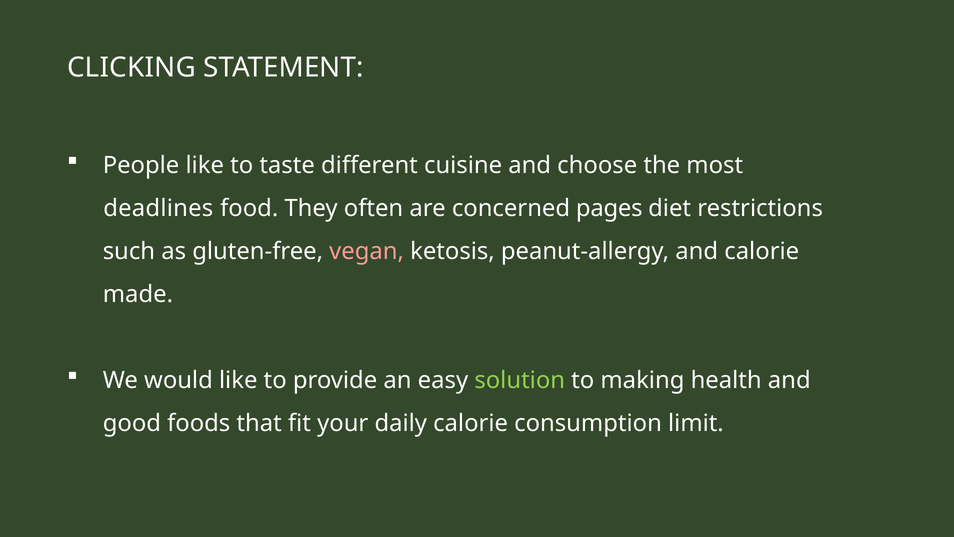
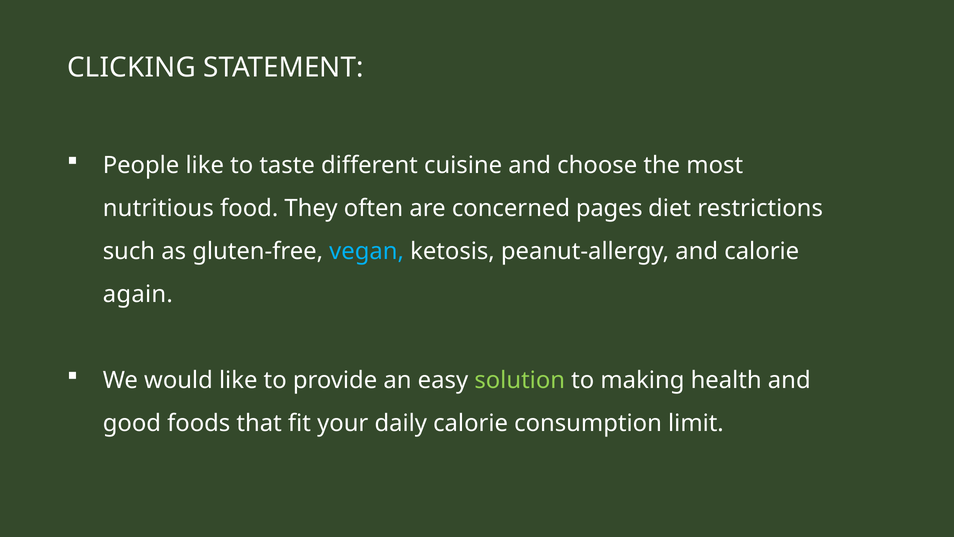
deadlines: deadlines -> nutritious (158, 208)
vegan colour: pink -> light blue (367, 251)
made: made -> again (138, 294)
